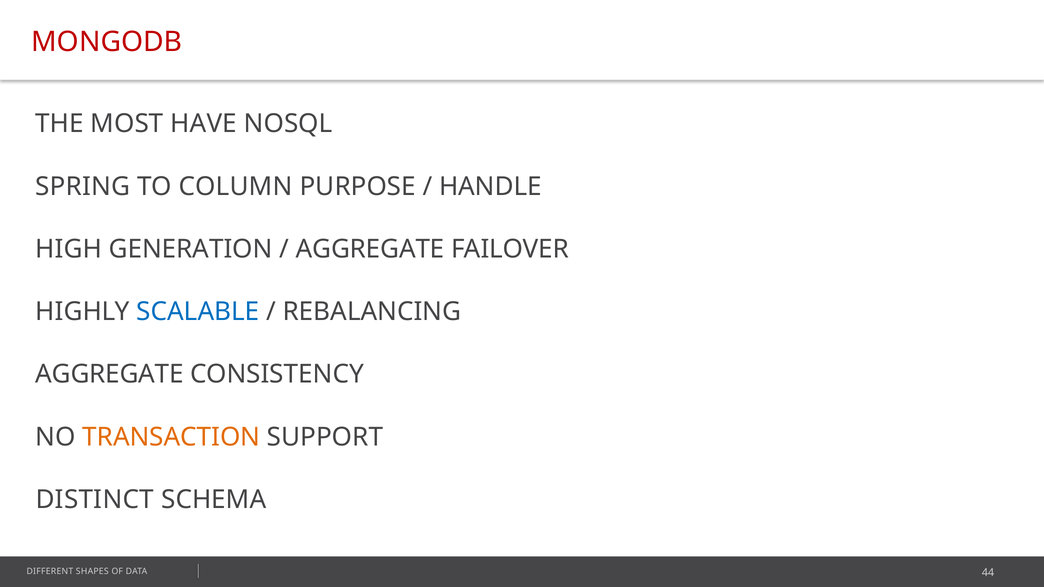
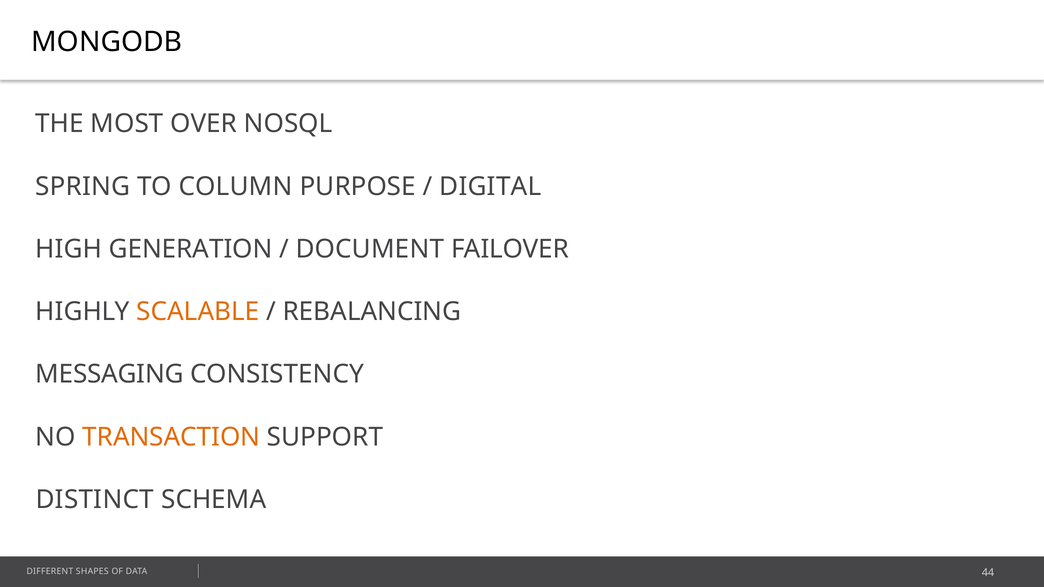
MONGODB colour: red -> black (107, 42)
HAVE: HAVE -> OVER (204, 124)
HANDLE: HANDLE -> DIGITAL (490, 187)
AGGREGATE: AGGREGATE -> DOCUMENT (370, 249)
SCALABLE colour: blue -> orange (198, 312)
AGGREGATE: AGGREGATE -> MESSAGING (110, 374)
